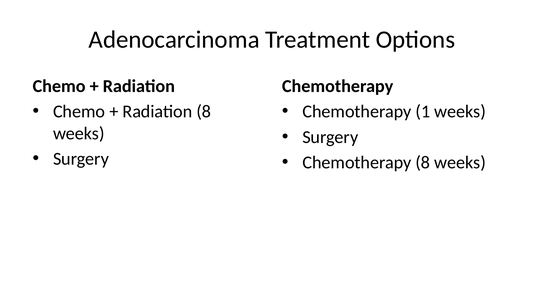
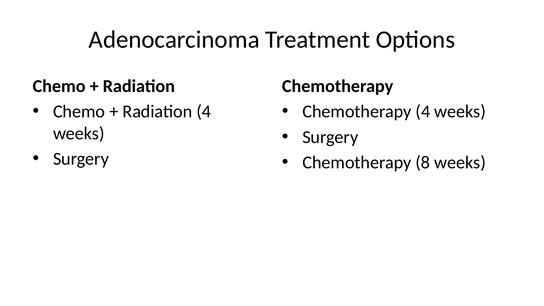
Radiation 8: 8 -> 4 (204, 112)
Chemotherapy 1: 1 -> 4 (423, 112)
